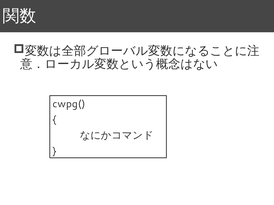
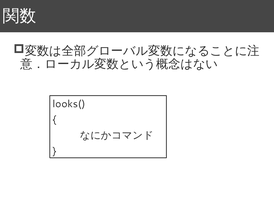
cwpg(: cwpg( -> looks( (69, 104)
